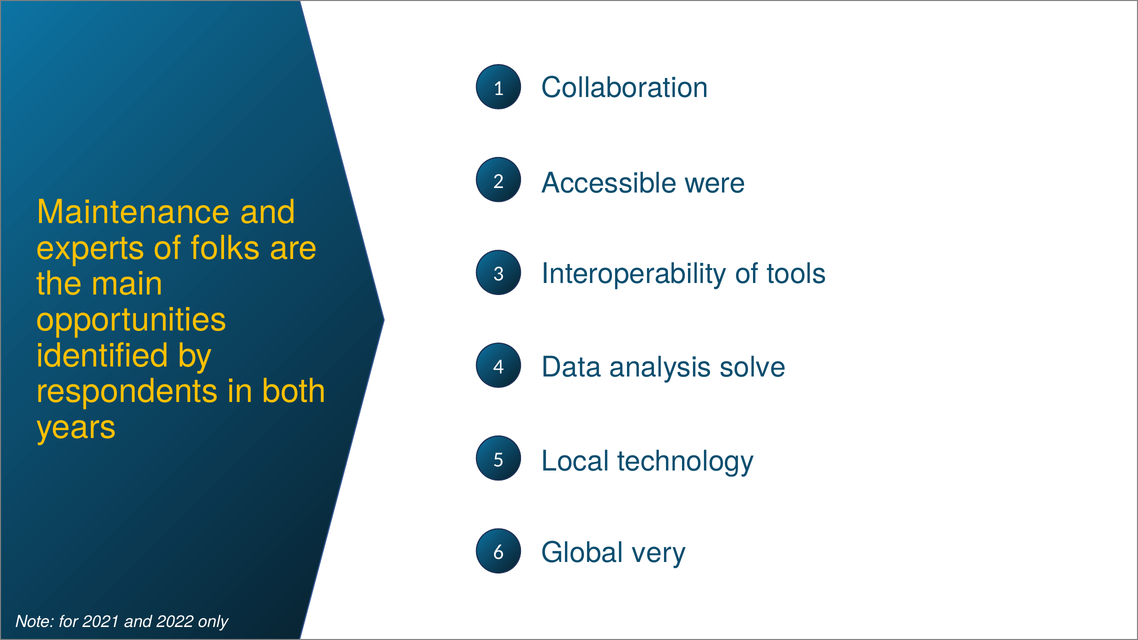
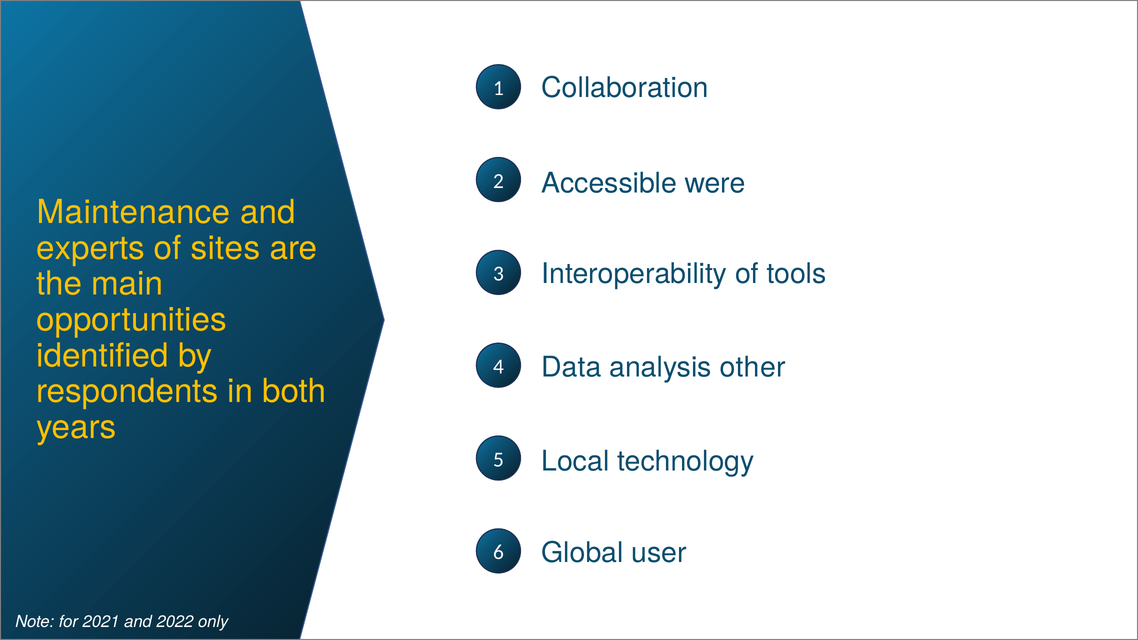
folks: folks -> sites (226, 248)
solve: solve -> other (753, 367)
very: very -> user (659, 553)
